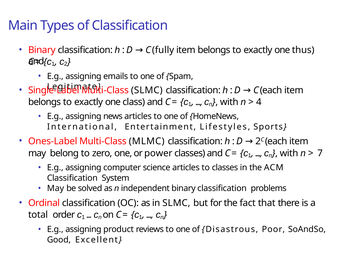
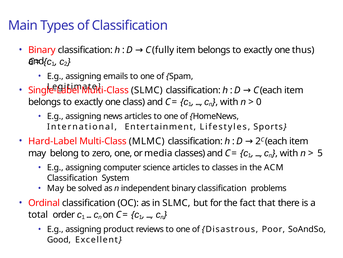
4: 4 -> 0 (259, 102)
Ones-Label: Ones-Label -> Hard-Label (53, 141)
power: power -> media (158, 153)
7: 7 -> 5 (320, 153)
